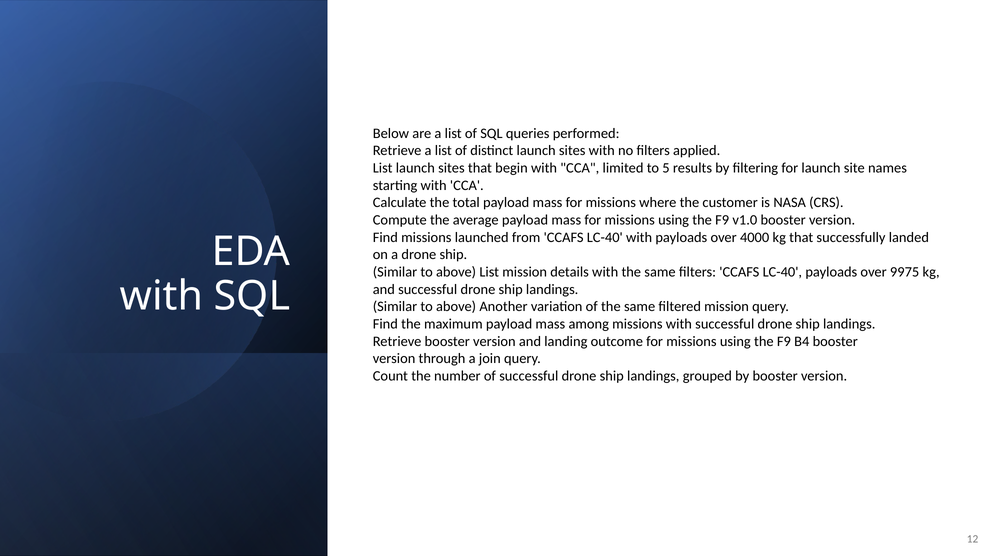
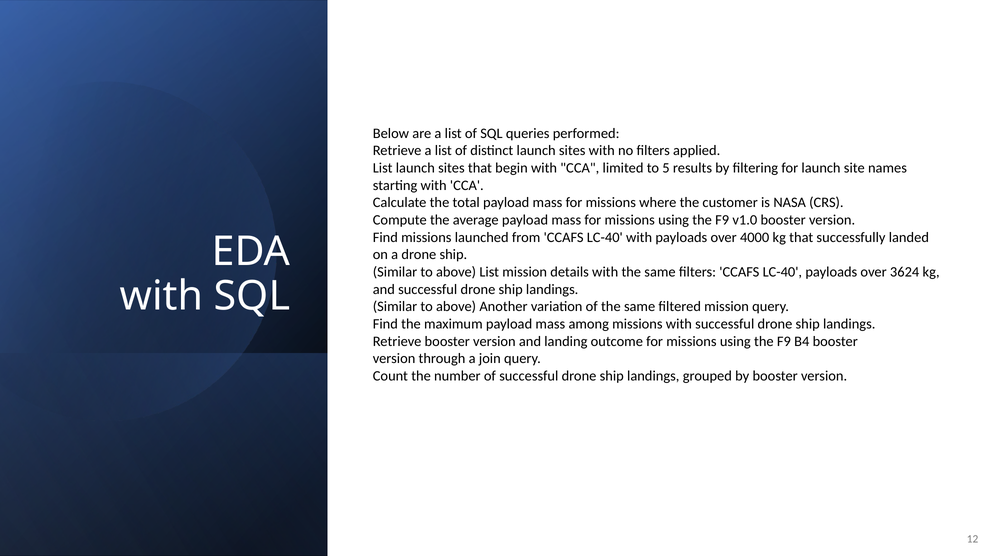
9975: 9975 -> 3624 (905, 272)
